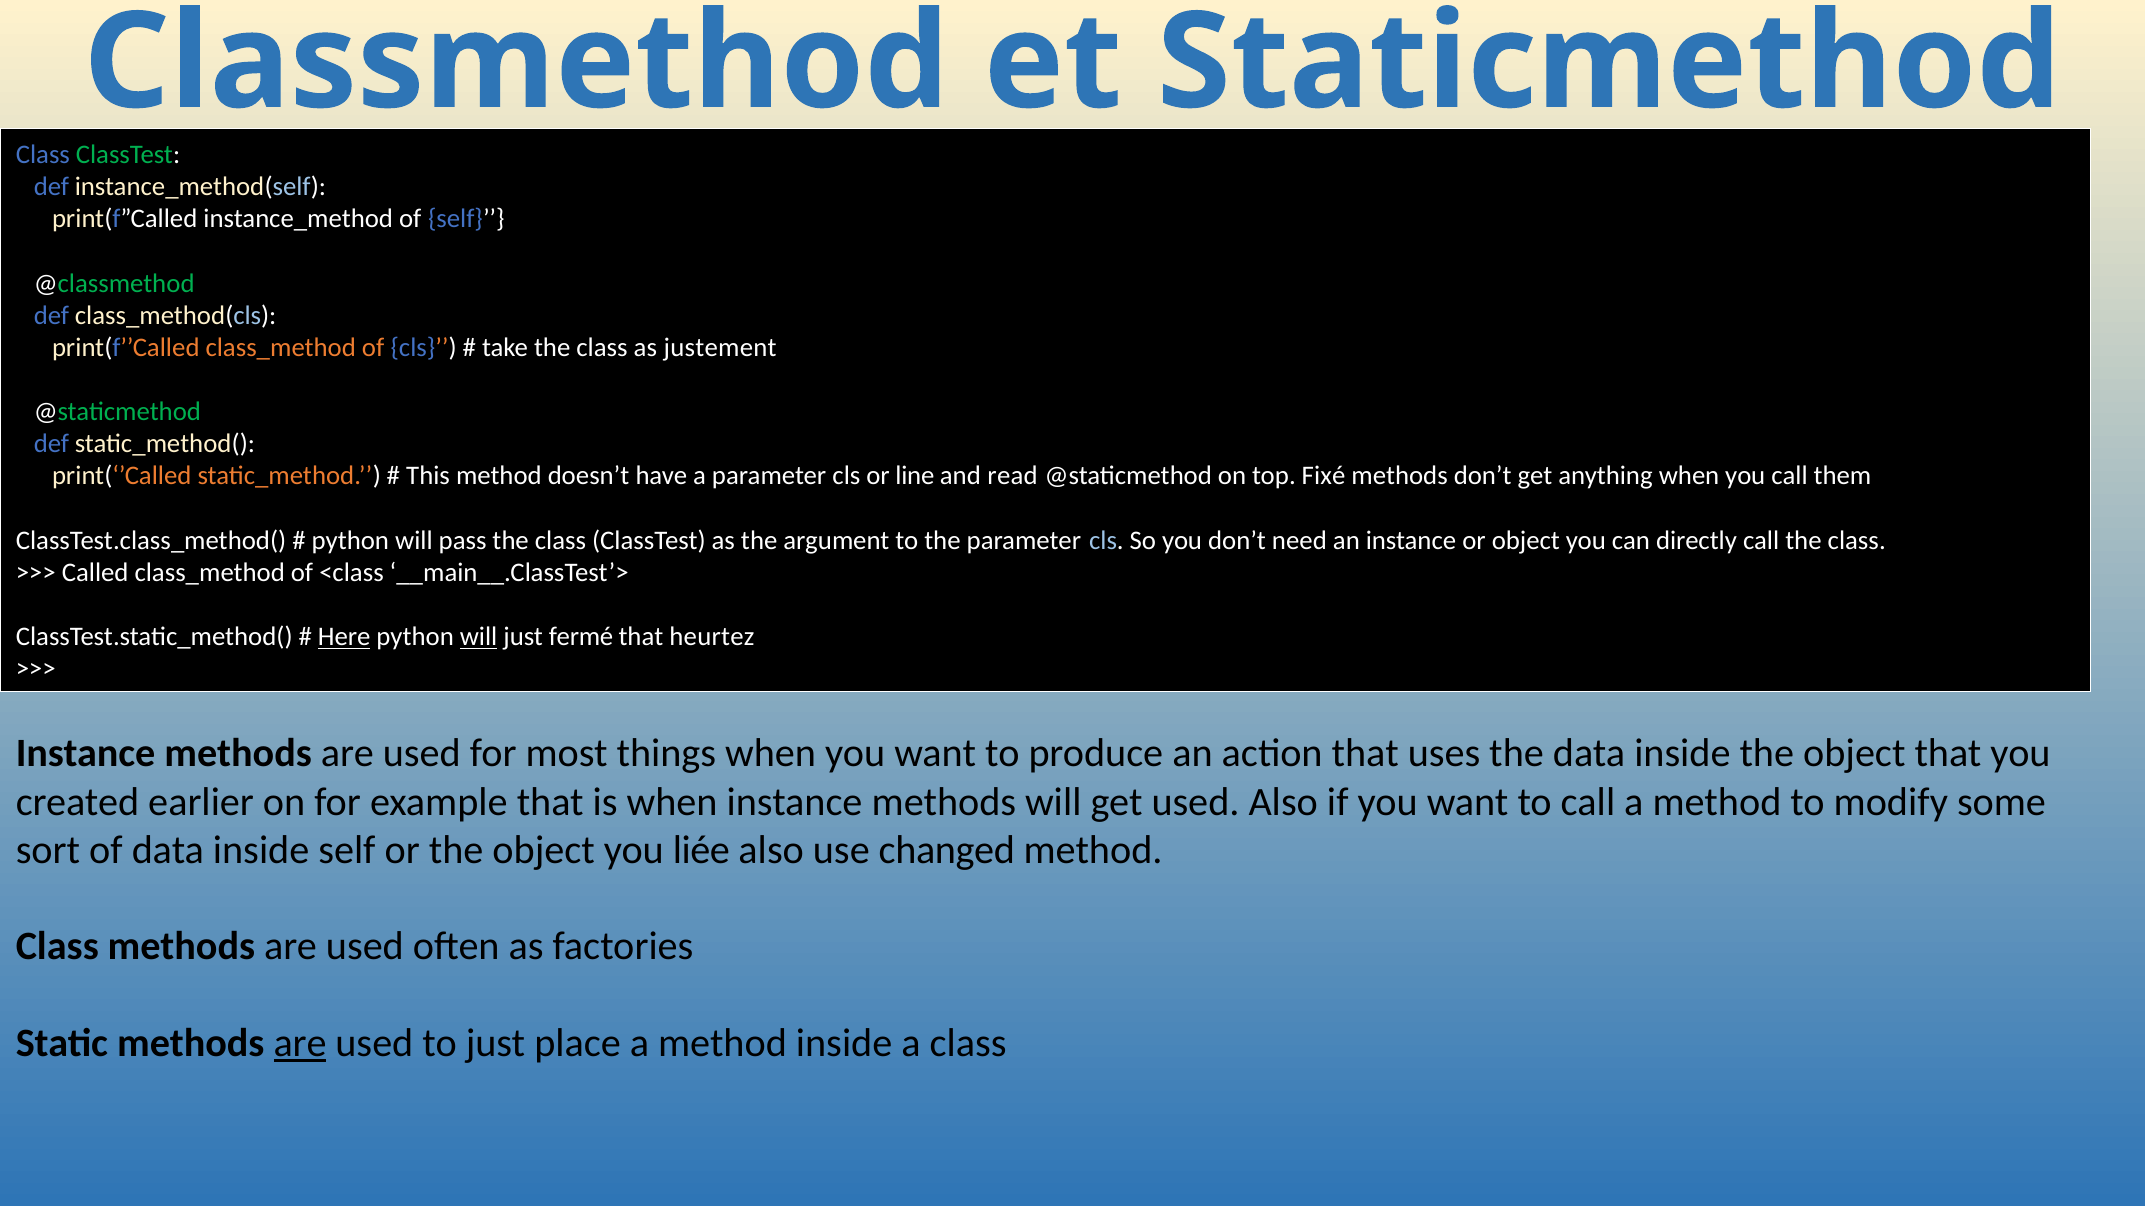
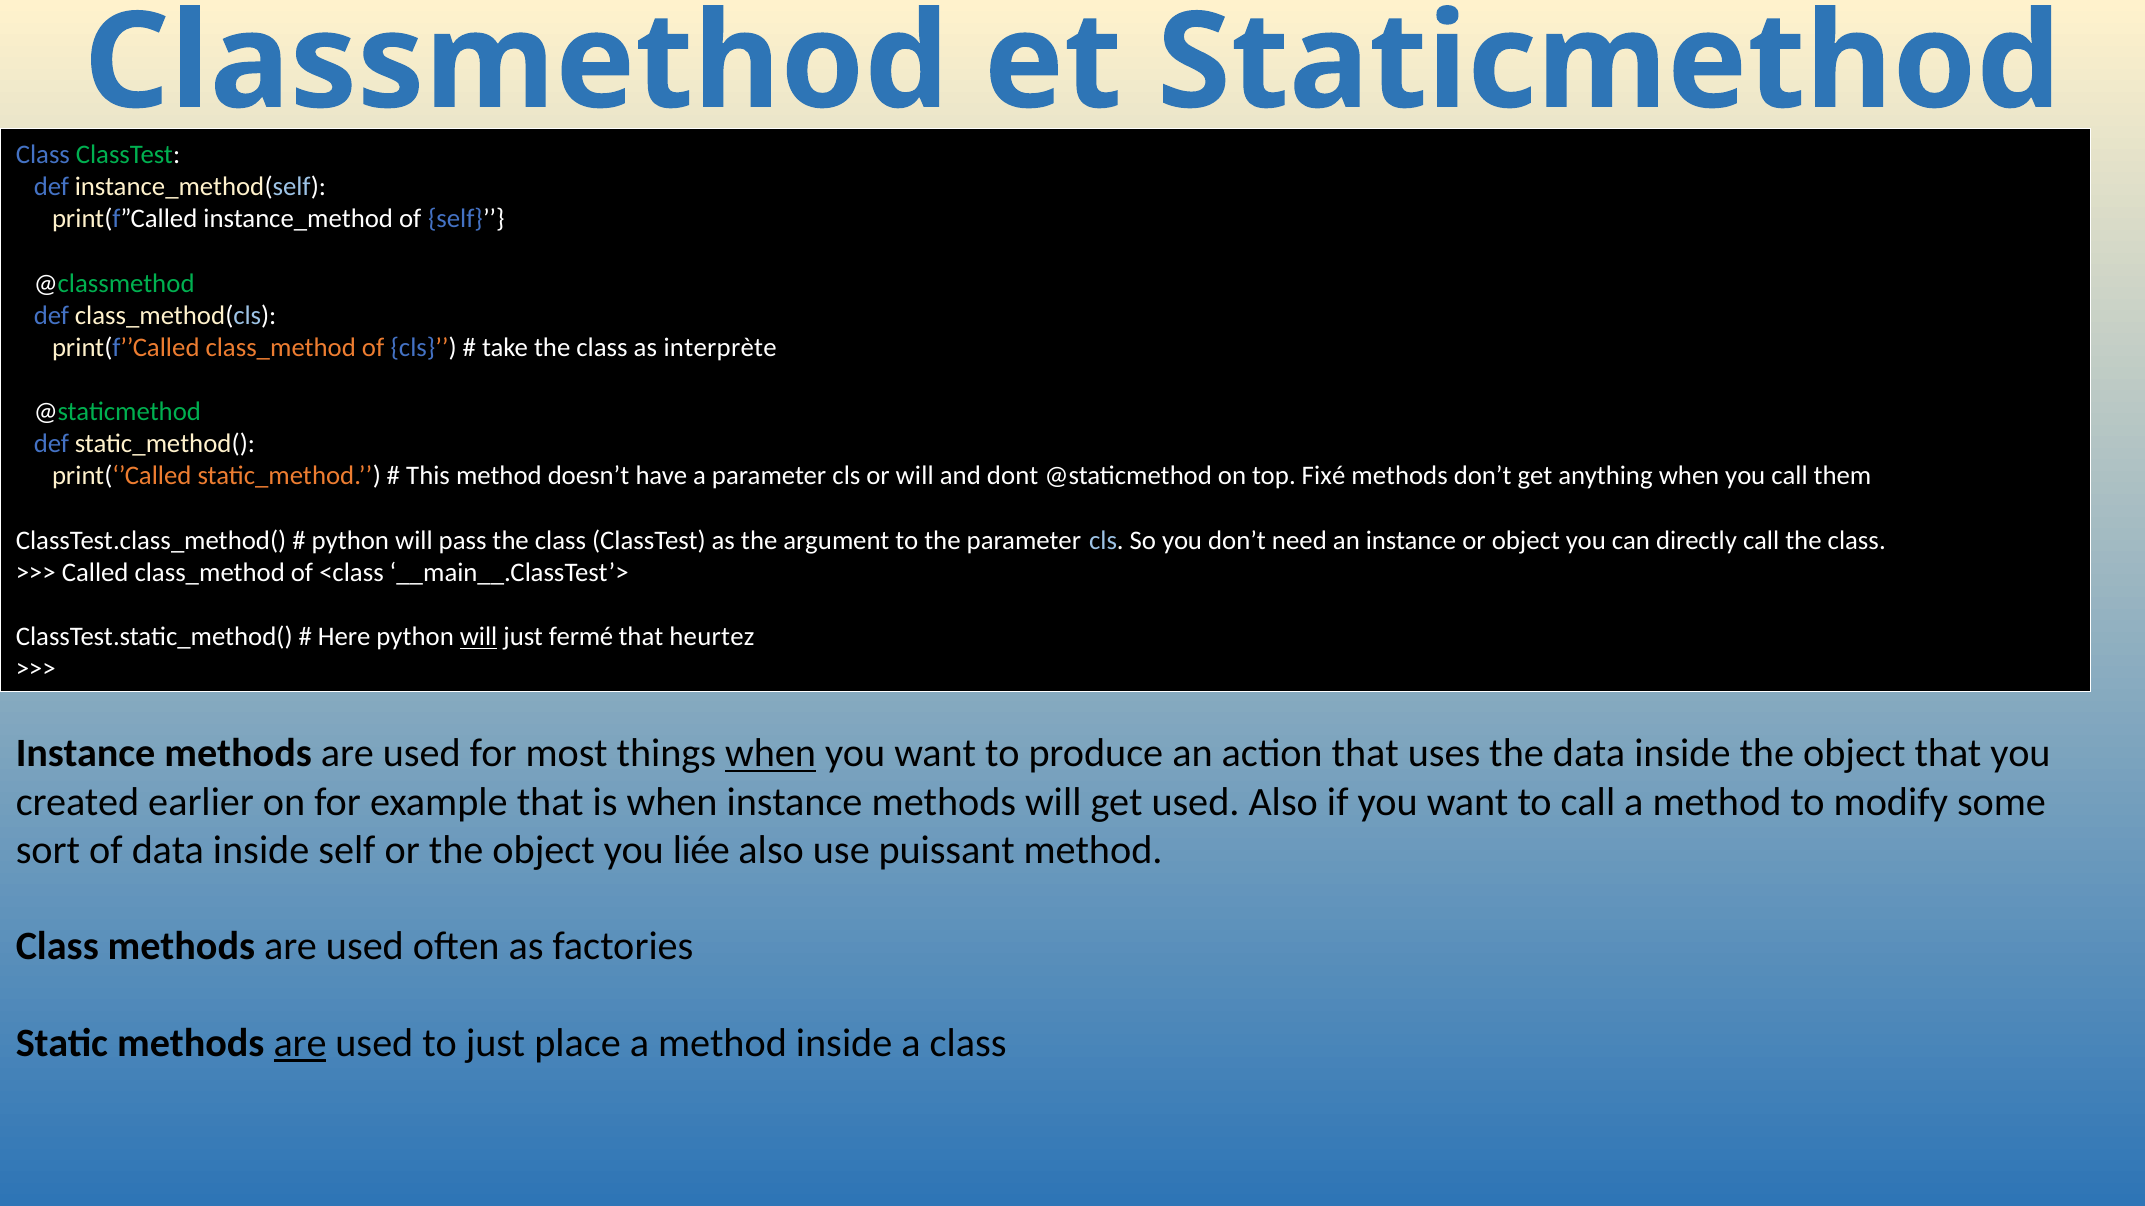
justement: justement -> interprète (720, 348)
or line: line -> will (915, 476)
read: read -> dont (1013, 476)
Here underline: present -> none (344, 637)
when underline: none -> present (771, 754)
changed: changed -> puissant (947, 851)
